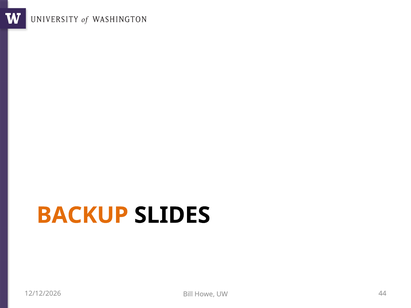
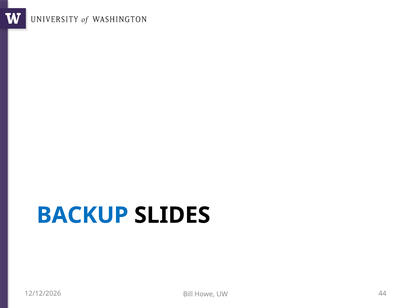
BACKUP colour: orange -> blue (82, 215)
